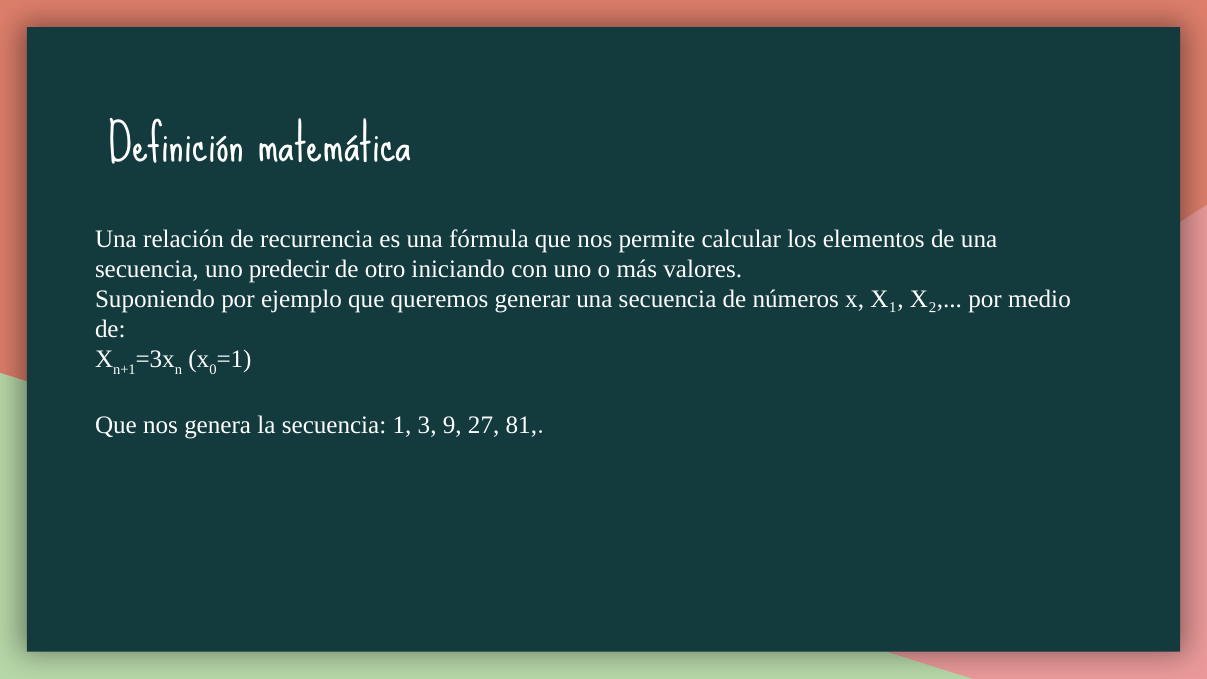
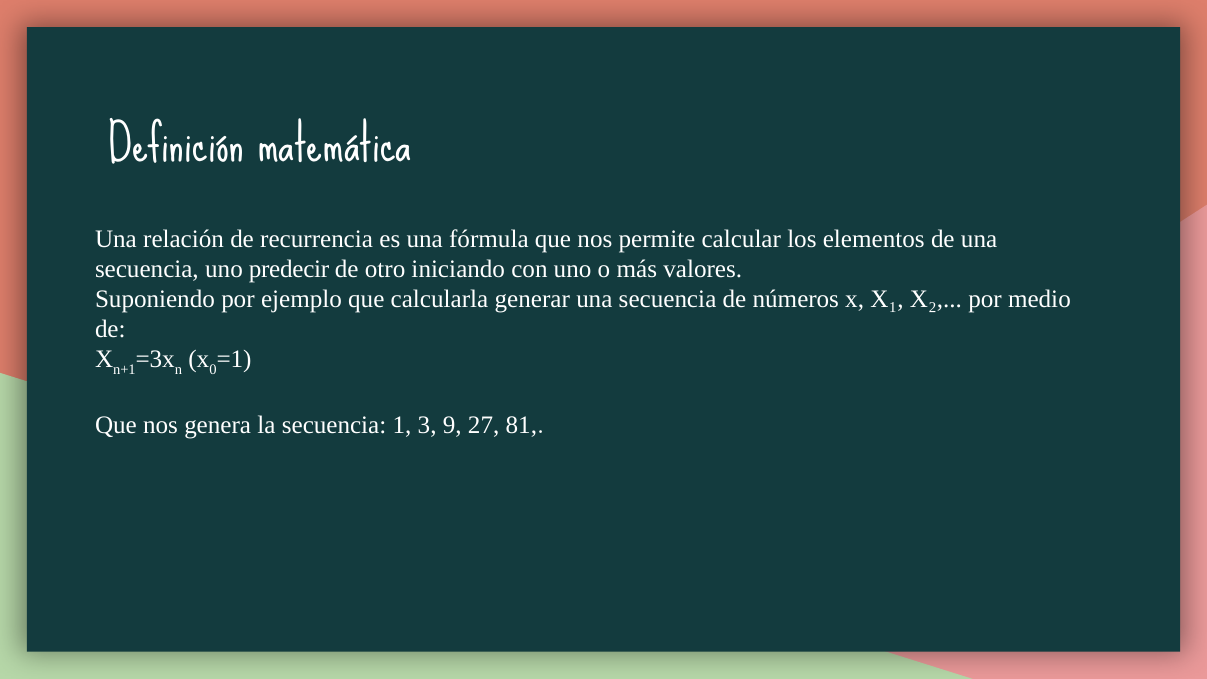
queremos: queremos -> calcularla (439, 299)
